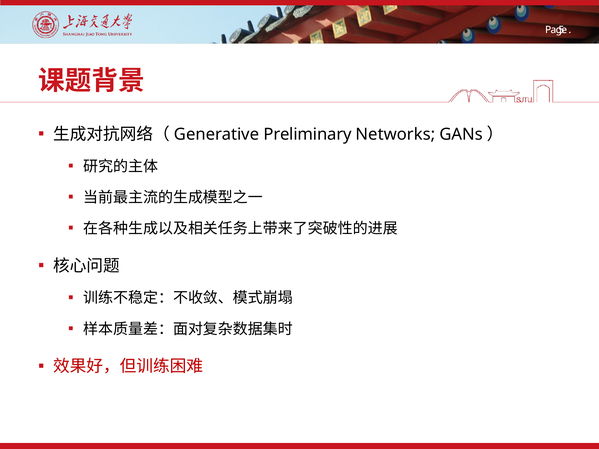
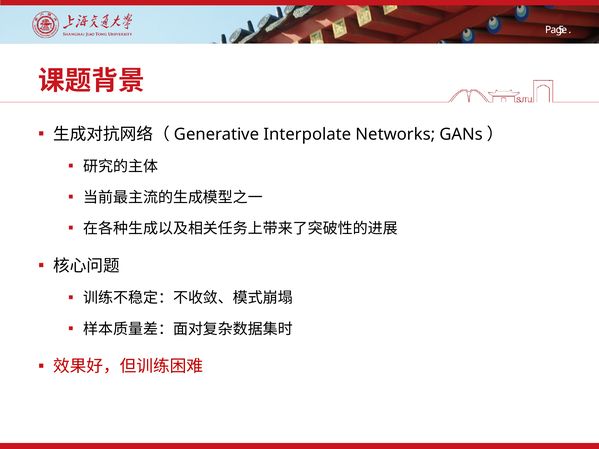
Preliminary: Preliminary -> Interpolate (307, 135)
